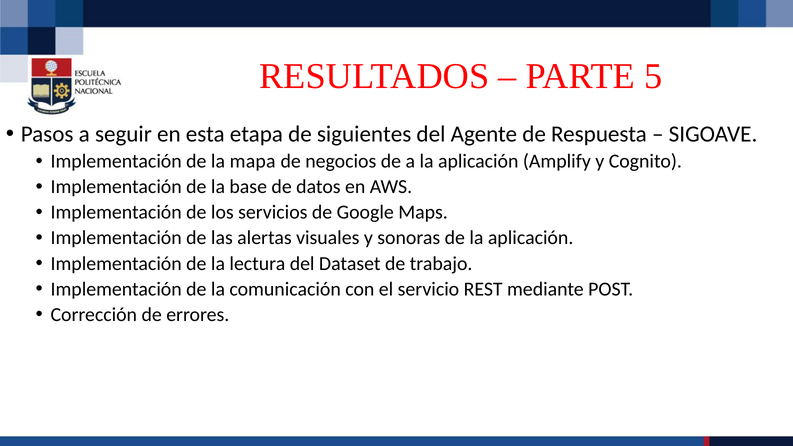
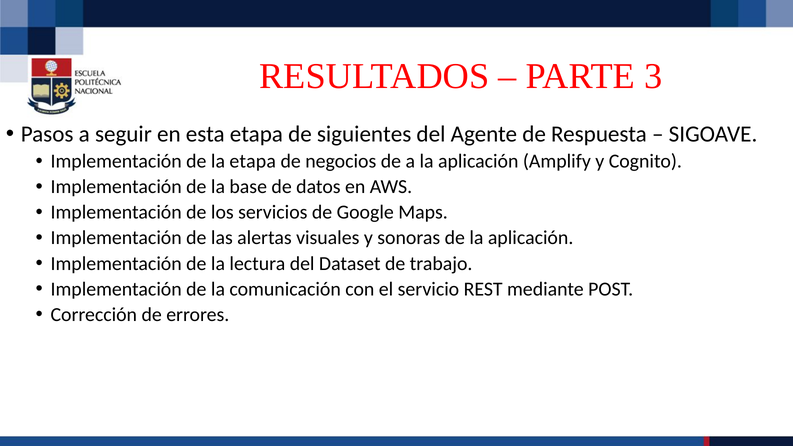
5: 5 -> 3 (653, 76)
la mapa: mapa -> etapa (253, 161)
